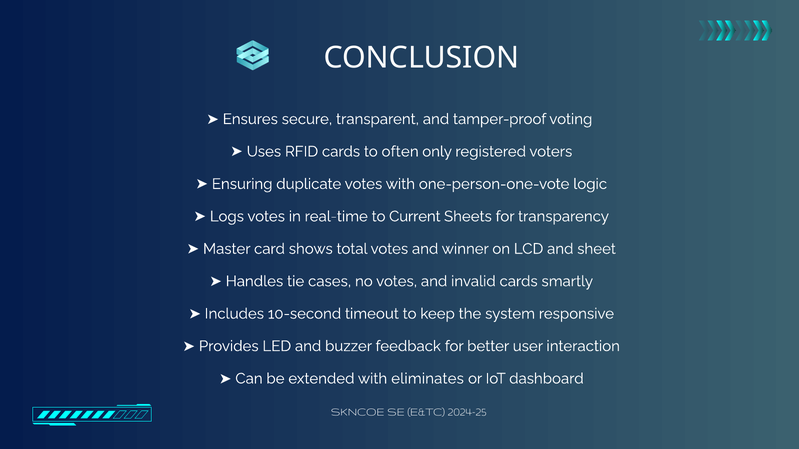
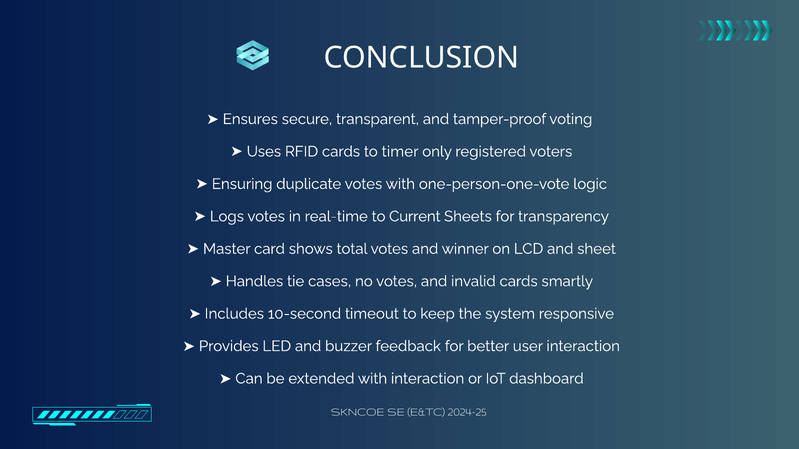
often: often -> timer (400, 152)
with eliminates: eliminates -> interaction (428, 379)
